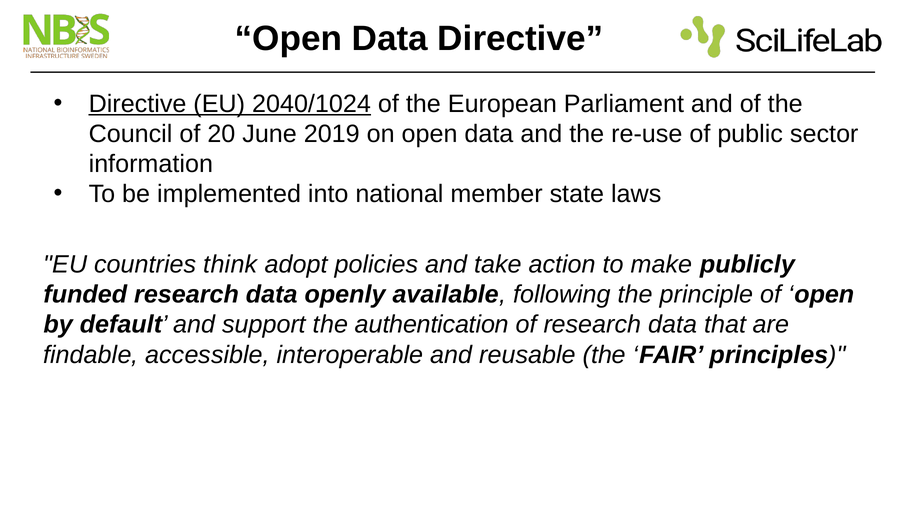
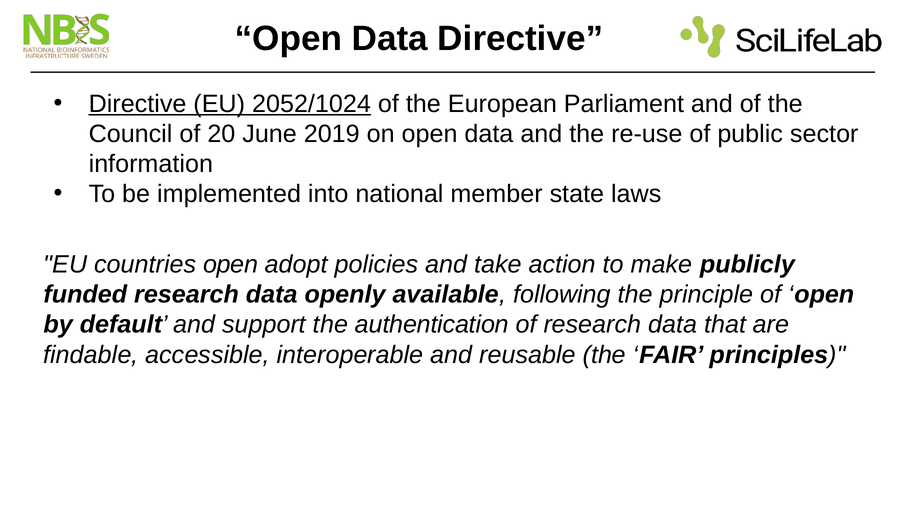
2040/1024: 2040/1024 -> 2052/1024 (311, 104)
countries think: think -> open (231, 265)
